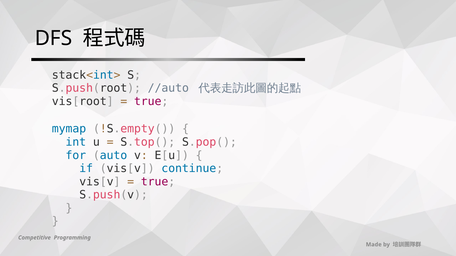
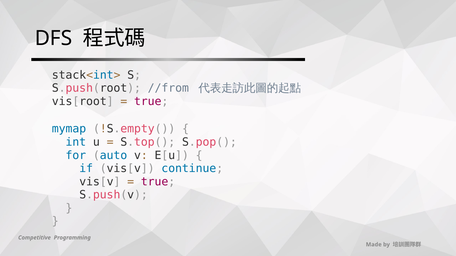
//auto: //auto -> //from (168, 88)
